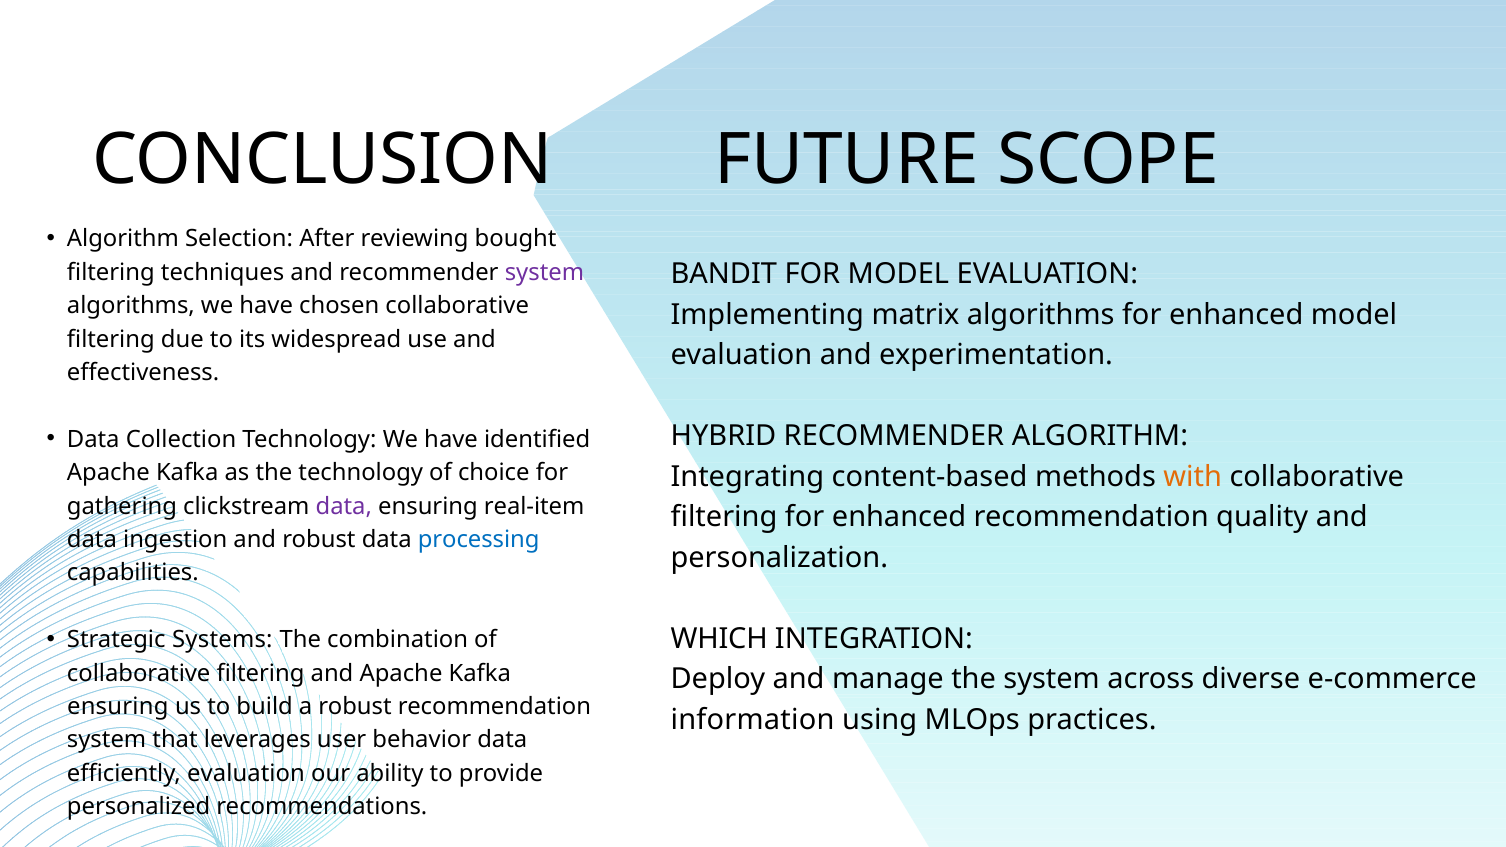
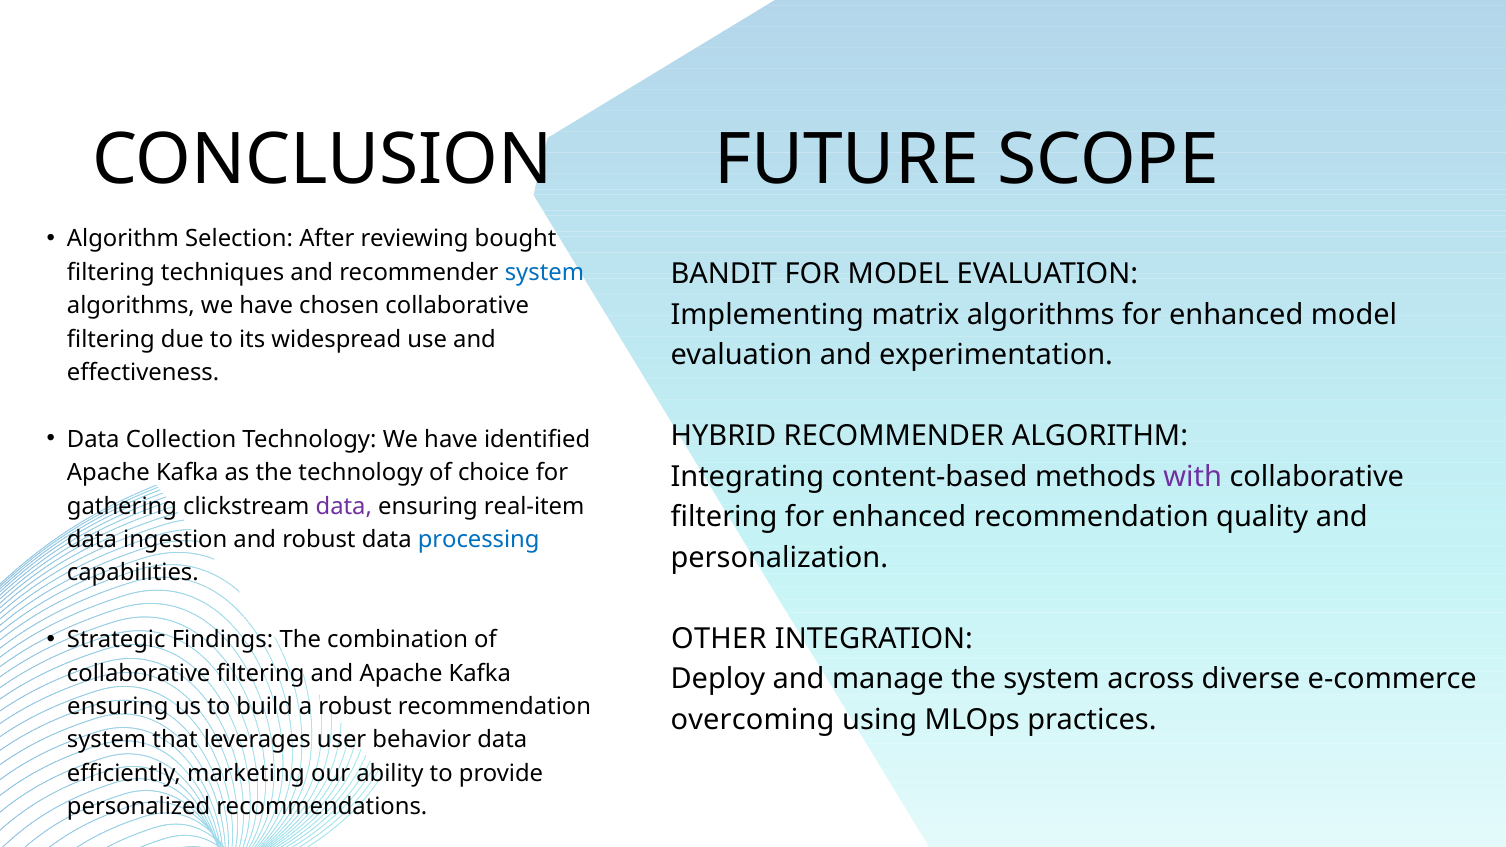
system colour: purple -> blue (544, 272)
with colour: orange -> purple (1193, 477)
Systems: Systems -> Findings (223, 640)
WHICH: WHICH -> OTHER (719, 639)
information: information -> overcoming (753, 720)
efficiently evaluation: evaluation -> marketing (246, 774)
